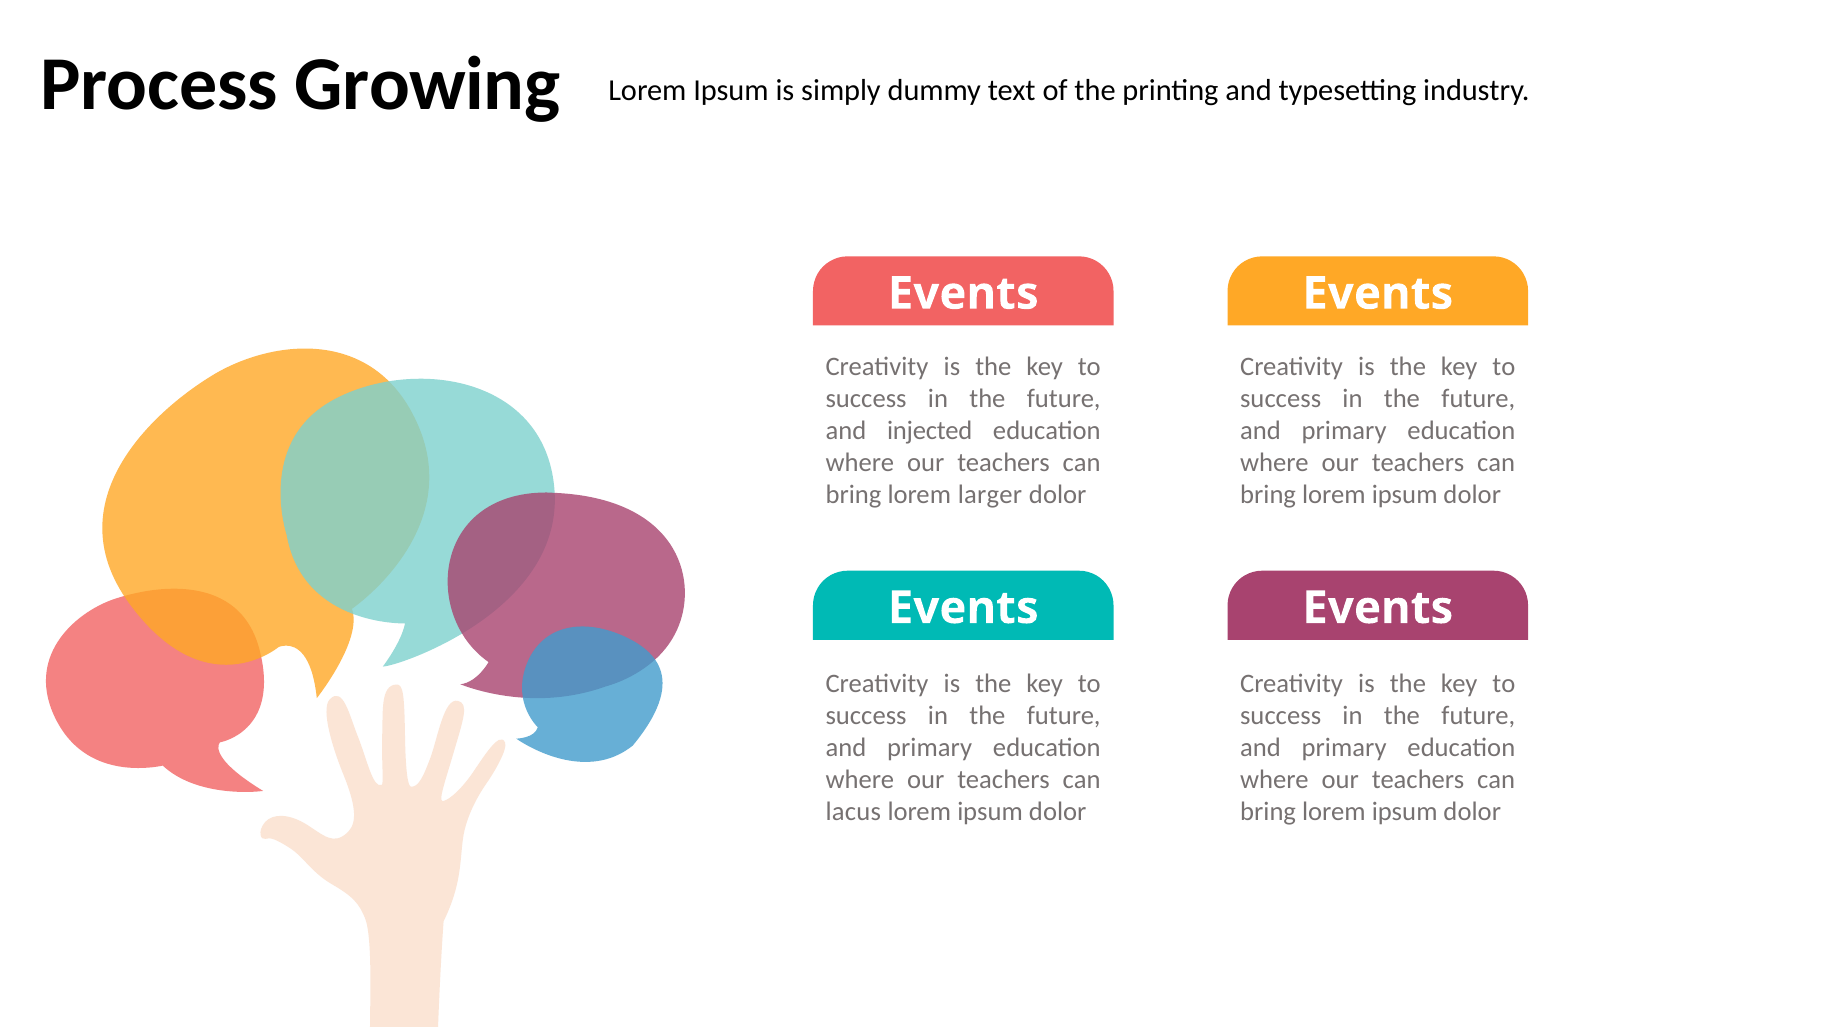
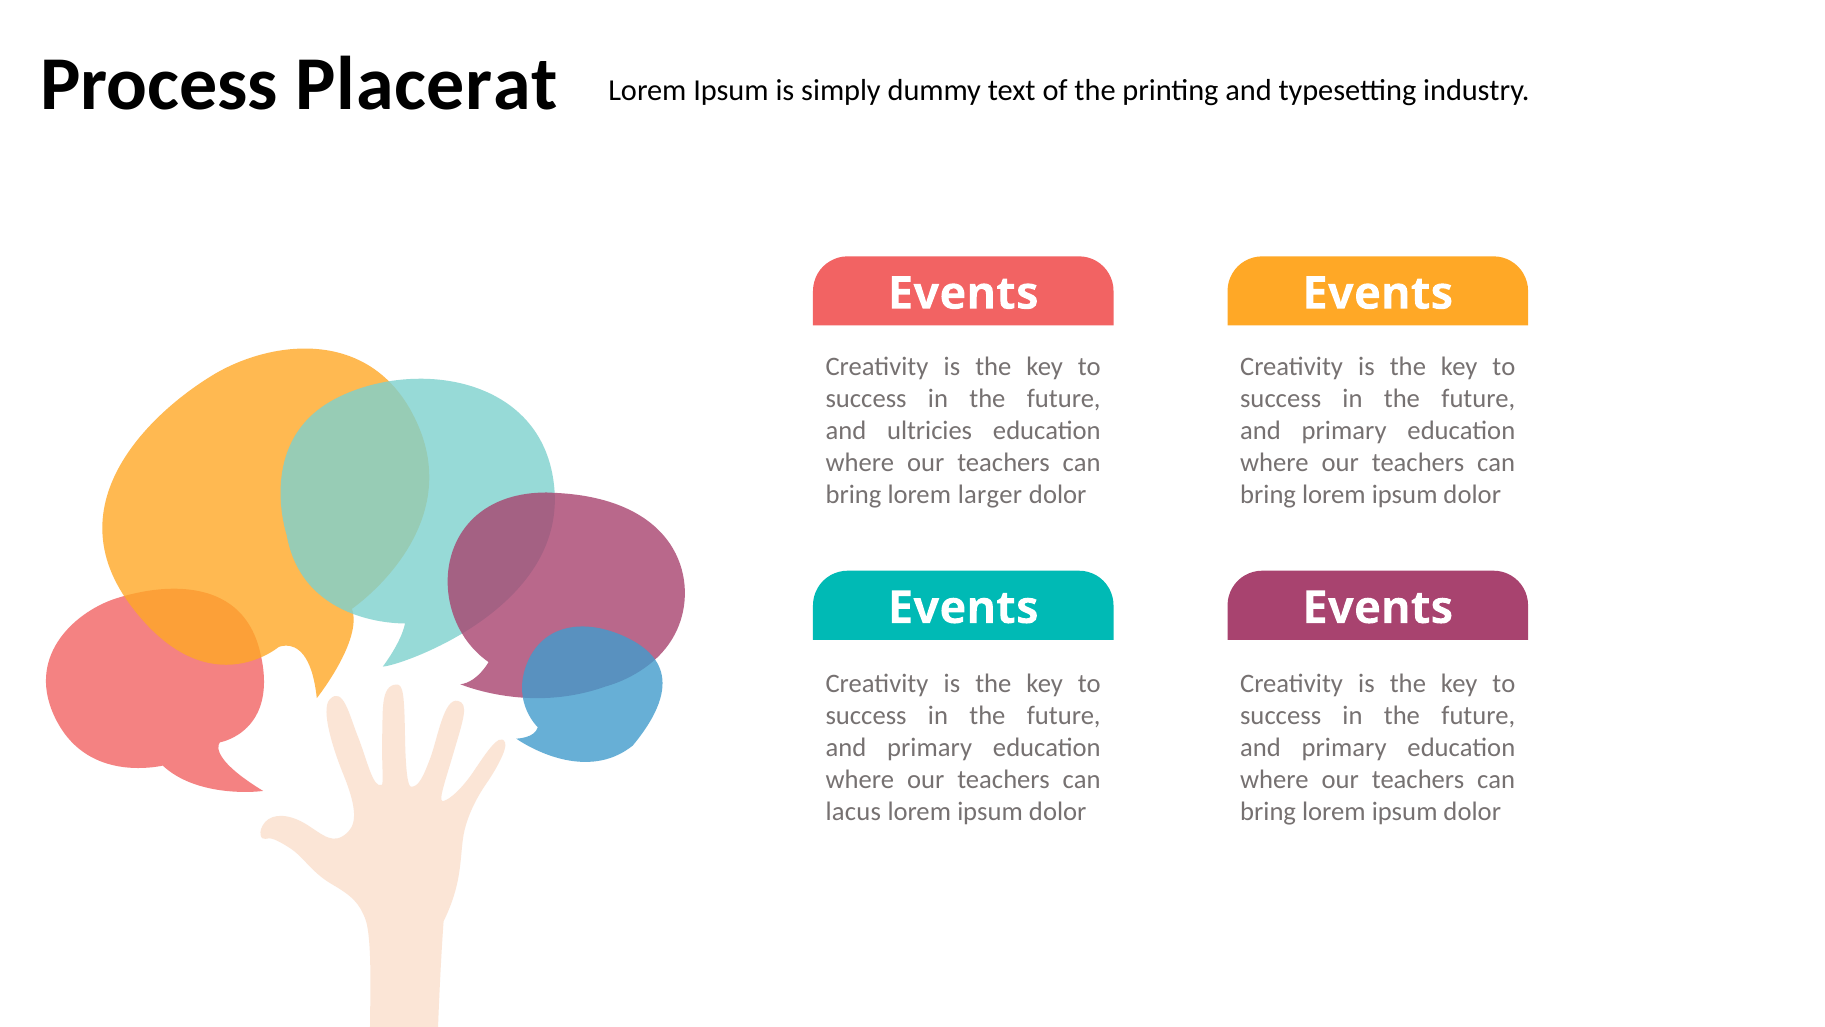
Growing: Growing -> Placerat (427, 85)
injected: injected -> ultricies (930, 431)
